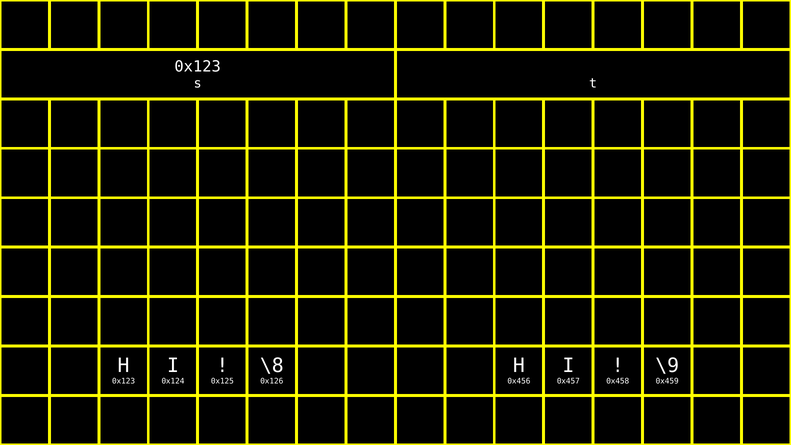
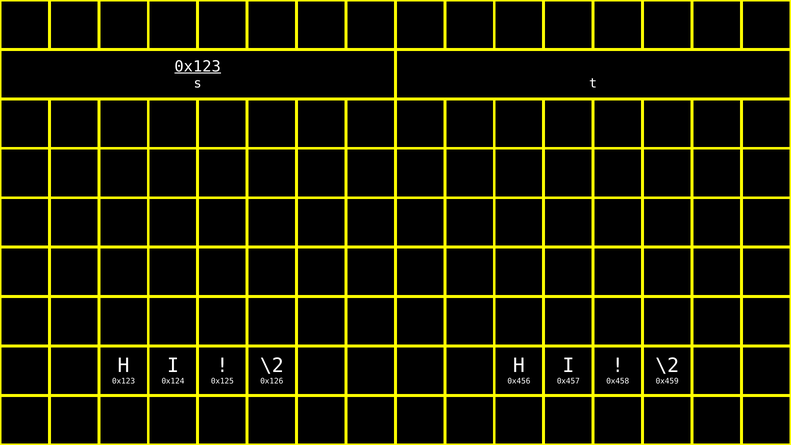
0x123 underline: none -> present (198, 67)
\8: \8 -> \2 (272, 366)
\9: \9 -> \2 (667, 366)
